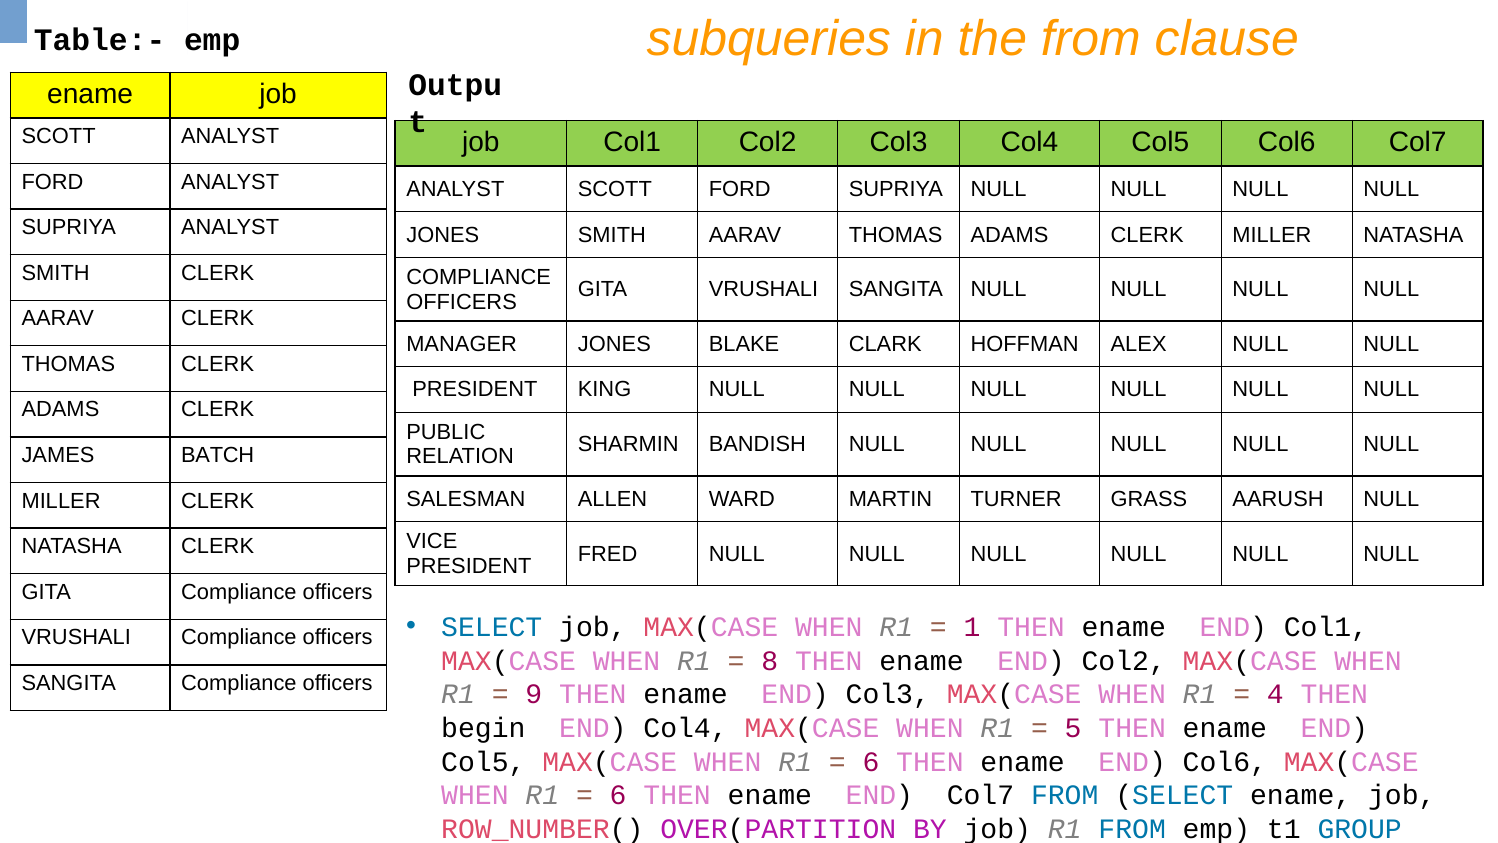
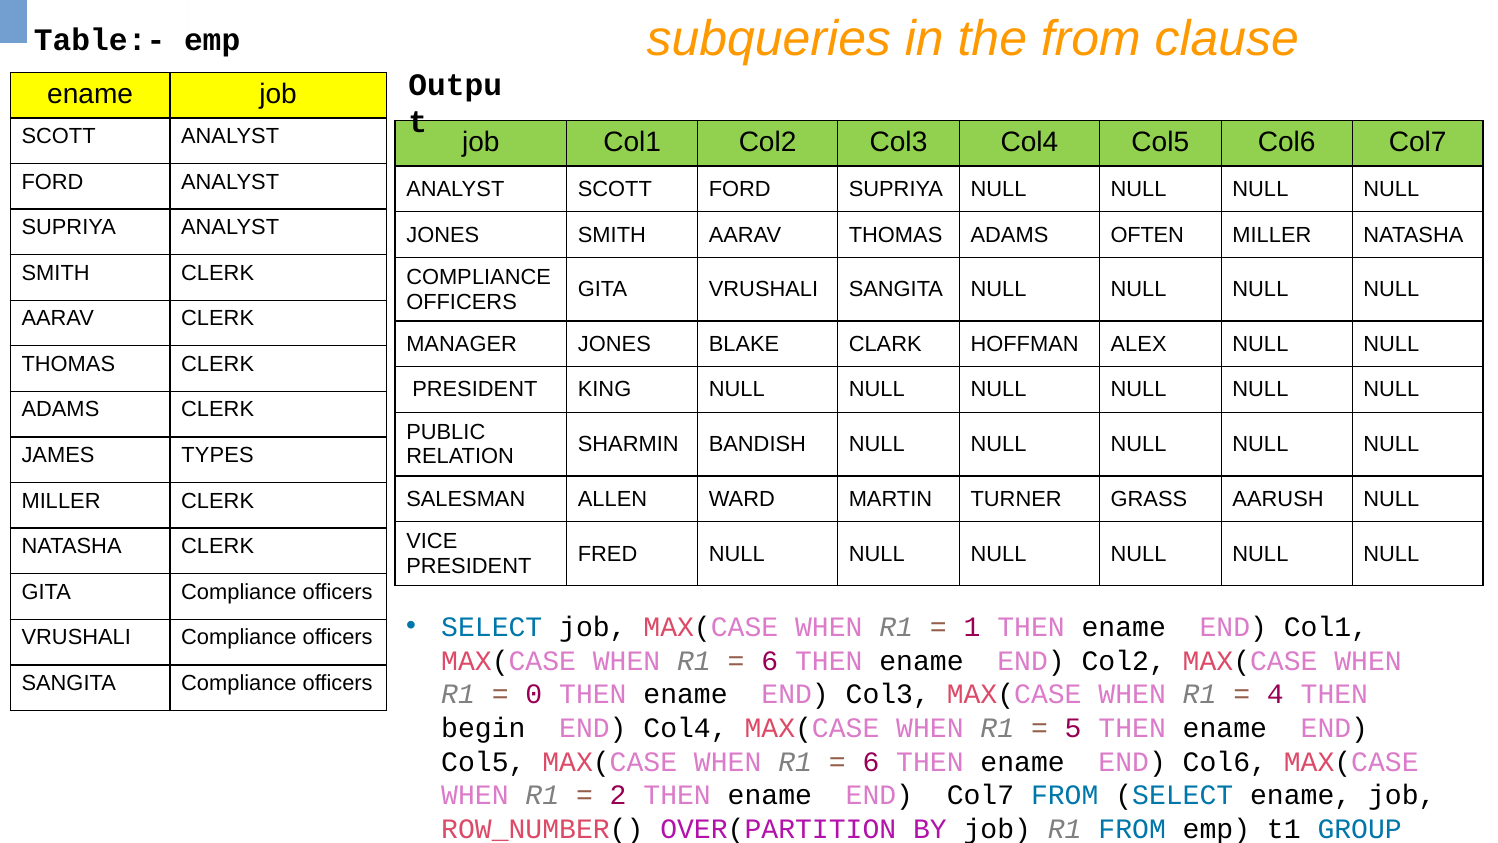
THOMAS ADAMS CLERK: CLERK -> OFTEN (1147, 235)
BATCH: BATCH -> TYPES (217, 455)
8: 8 -> 6 (770, 660)
9: 9 -> 0 (534, 694)
6: 6 -> 2 (618, 795)
